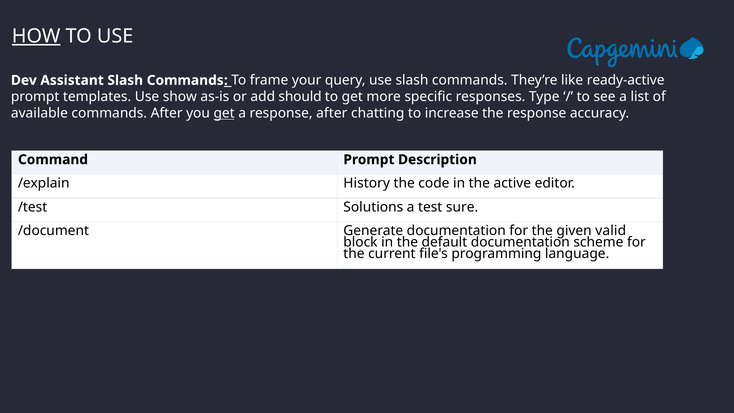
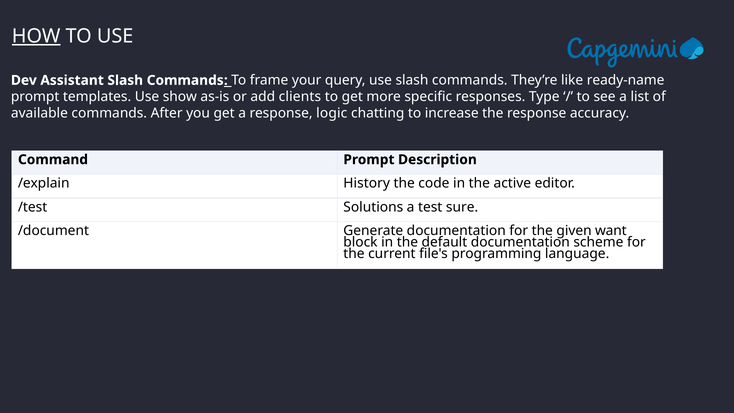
ready-active: ready-active -> ready-name (626, 80)
should: should -> clients (300, 97)
get underline: present -> none (224, 113)
response after: after -> logic (332, 113)
valid: valid -> want (611, 231)
